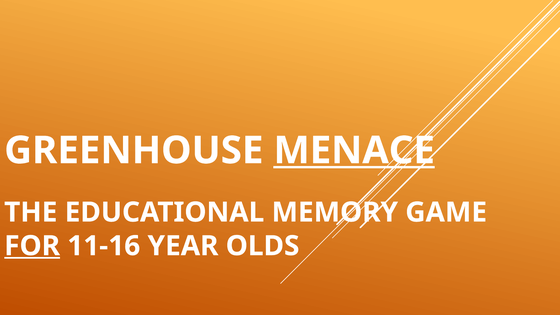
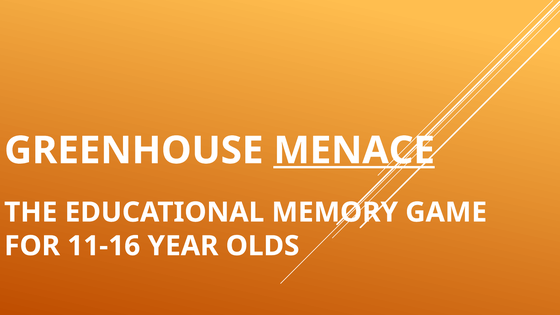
FOR underline: present -> none (32, 246)
